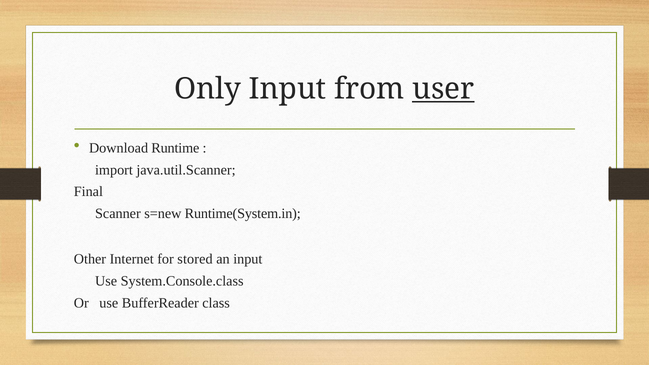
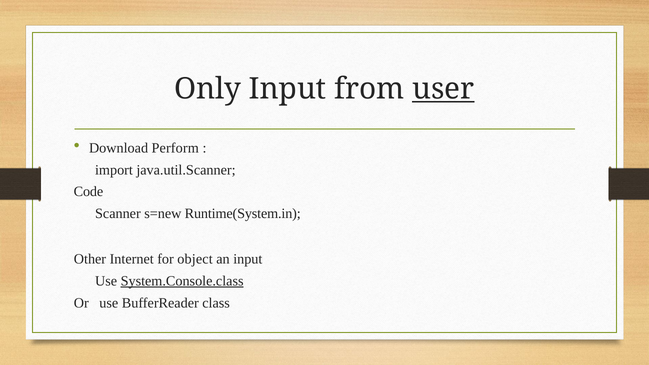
Runtime: Runtime -> Perform (175, 148)
Final: Final -> Code (88, 192)
stored: stored -> object (195, 259)
System.Console.class underline: none -> present (182, 281)
